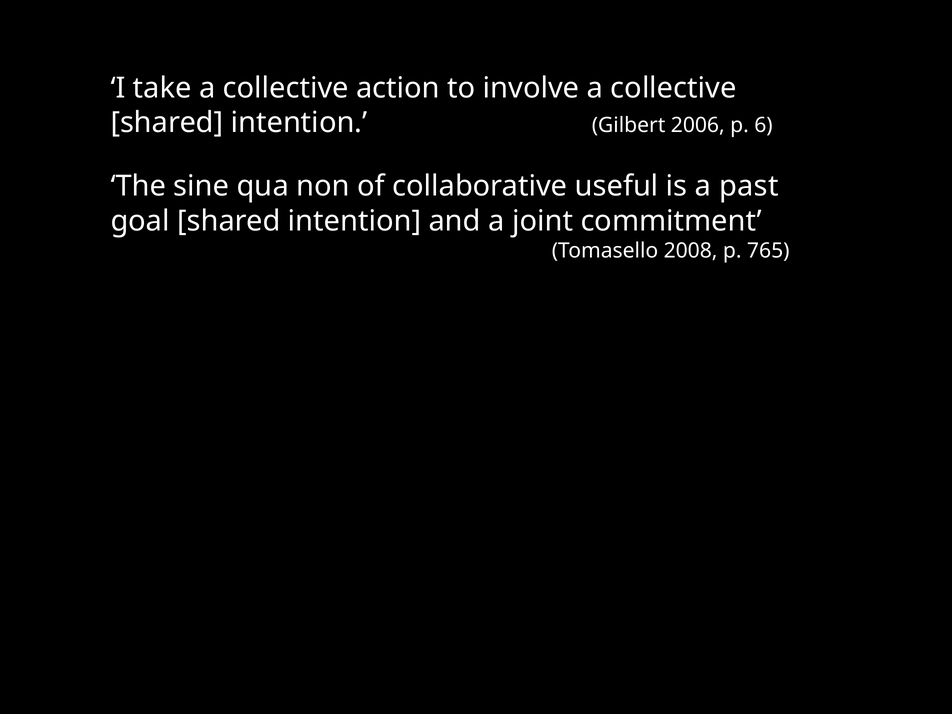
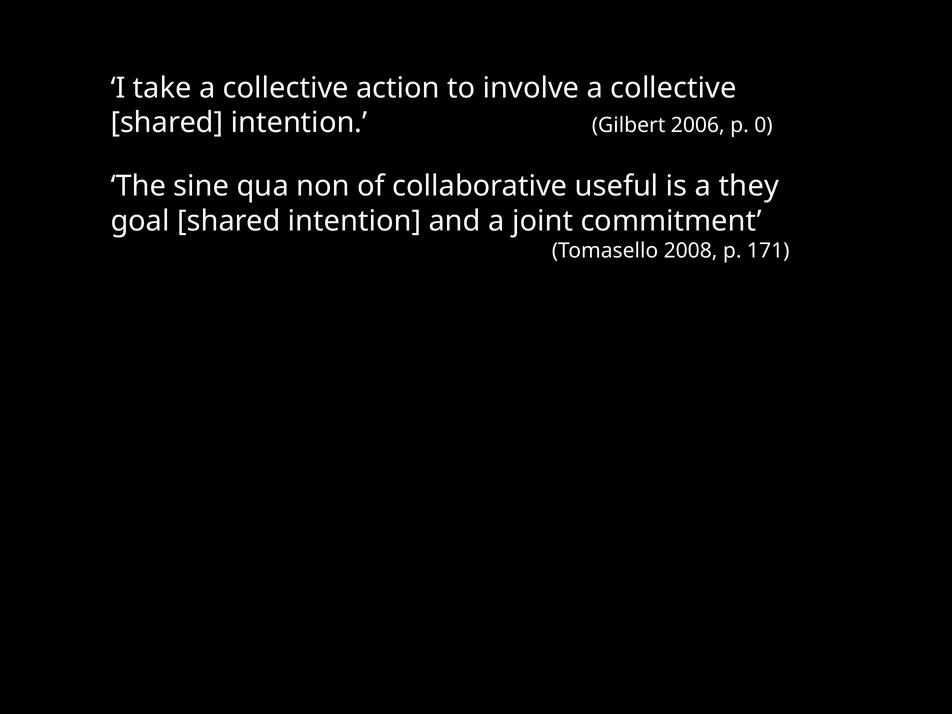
6: 6 -> 0 (763, 125)
past: past -> they (749, 186)
765: 765 -> 171 (768, 251)
